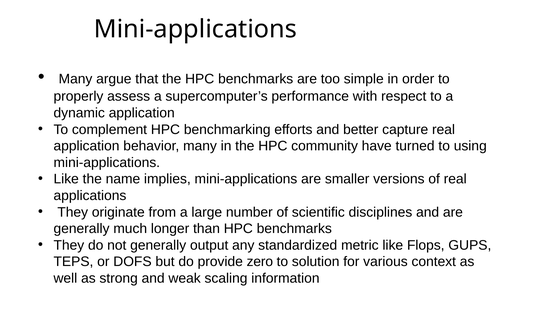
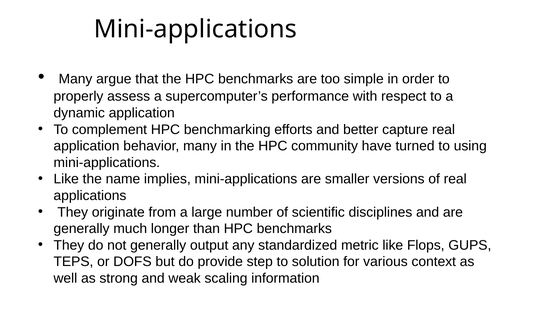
zero: zero -> step (260, 262)
